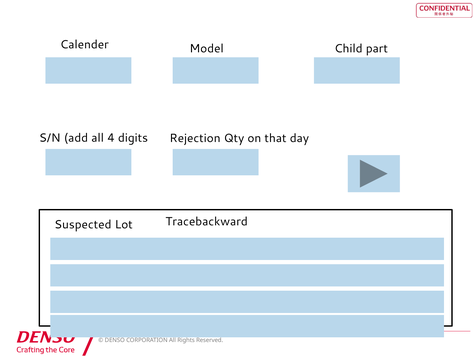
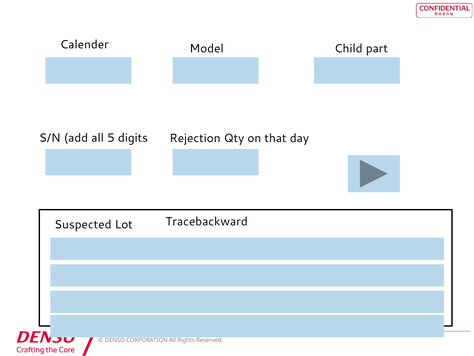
4: 4 -> 5 (111, 138)
